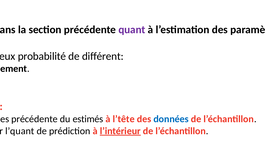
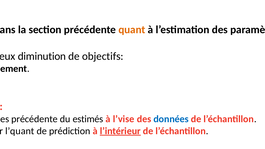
quant colour: purple -> orange (132, 30)
probabilité: probabilité -> diminution (42, 56)
différent: différent -> objectifs (103, 56)
l’tête: l’tête -> l’vise (124, 119)
